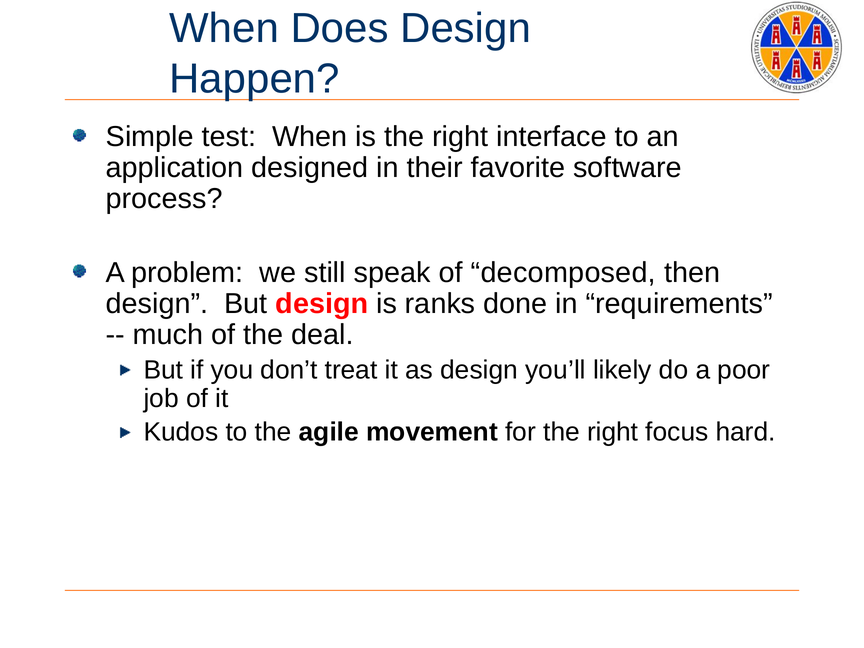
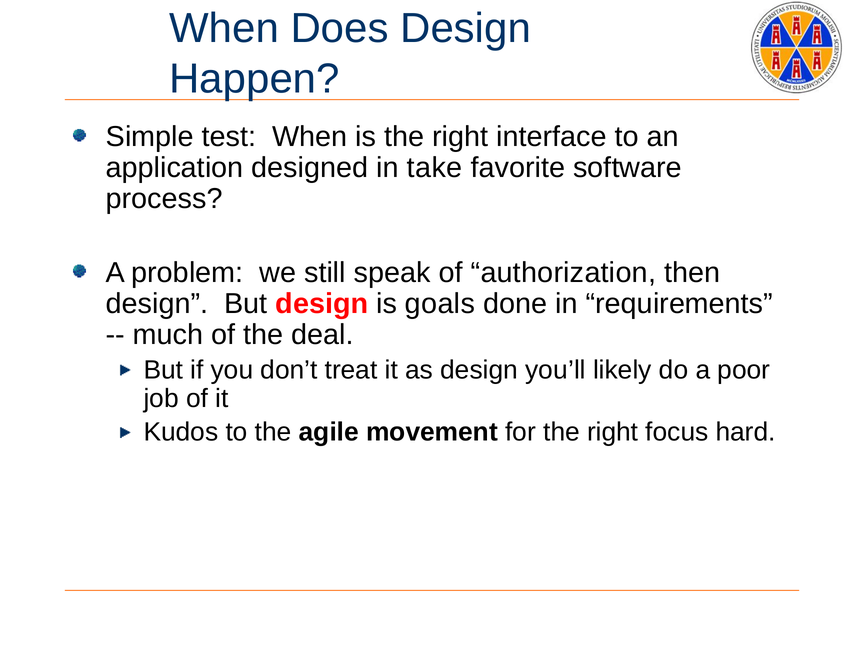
their: their -> take (435, 168)
decomposed: decomposed -> authorization (563, 273)
ranks: ranks -> goals (440, 304)
